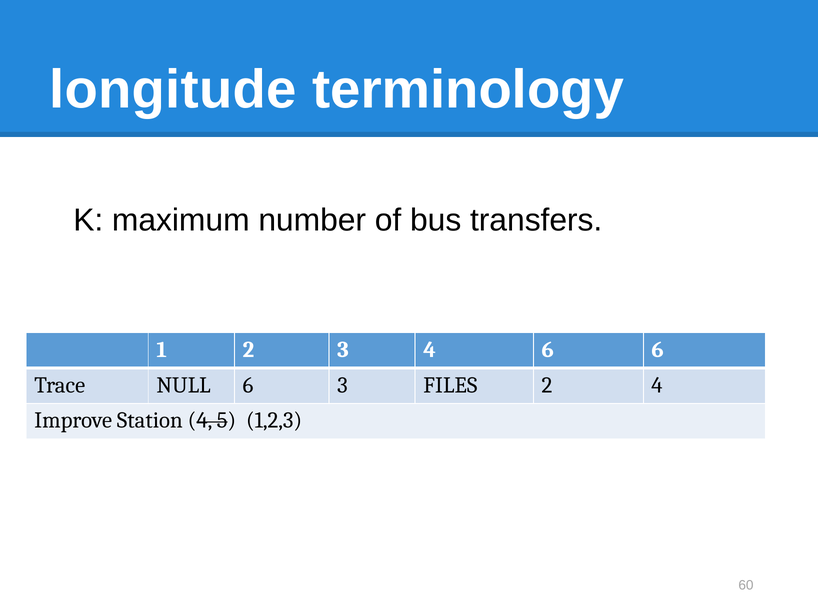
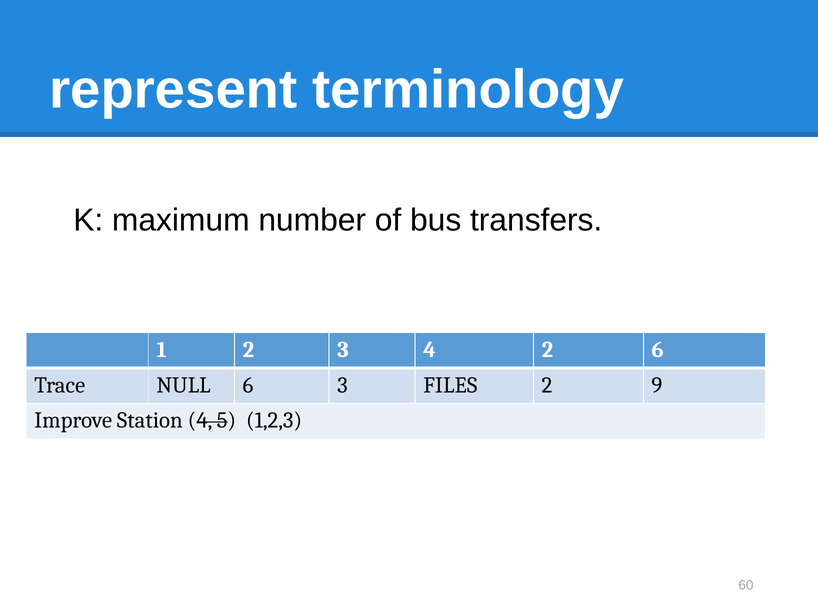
longitude: longitude -> represent (173, 90)
4 6: 6 -> 2 (547, 350)
2 4: 4 -> 9 (657, 385)
